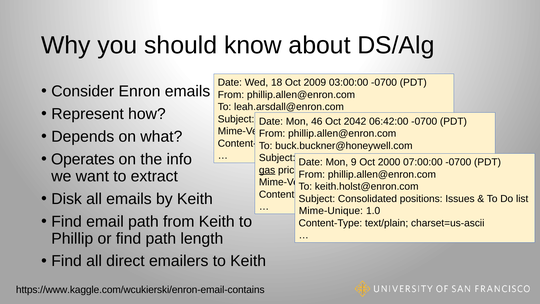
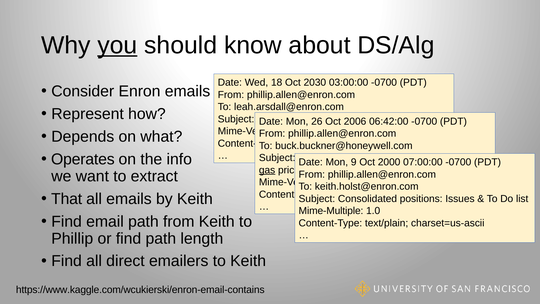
you underline: none -> present (117, 45)
2009: 2009 -> 2030 (315, 83)
46: 46 -> 26 (317, 121)
2042: 2042 -> 2006 (355, 121)
Disk: Disk -> That (67, 199)
Mime-Unique: Mime-Unique -> Mime-Multiple (331, 211)
